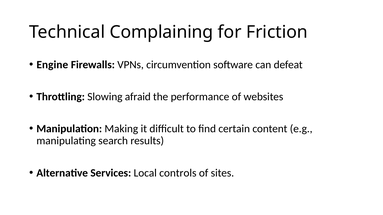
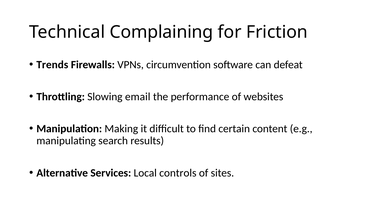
Engine: Engine -> Trends (52, 65)
afraid: afraid -> email (138, 97)
